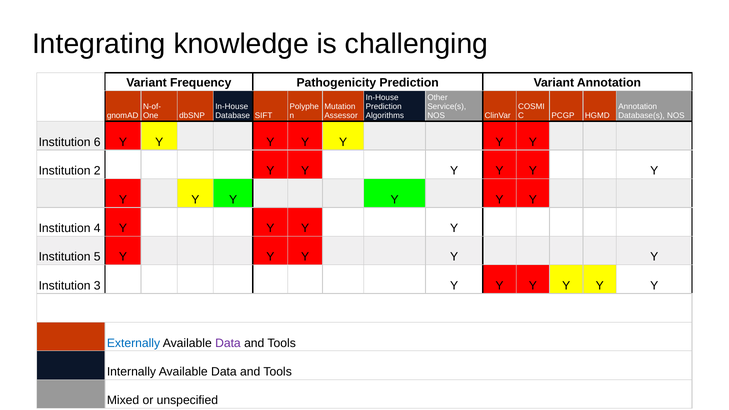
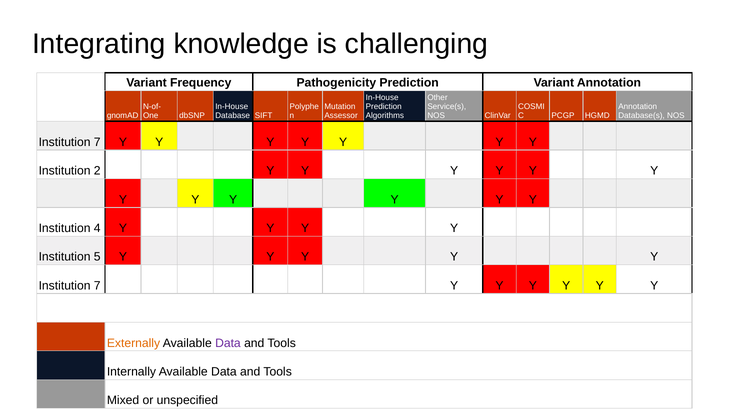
6: 6 -> 7 (97, 142)
3: 3 -> 7 (97, 286)
Externally colour: blue -> orange (134, 343)
